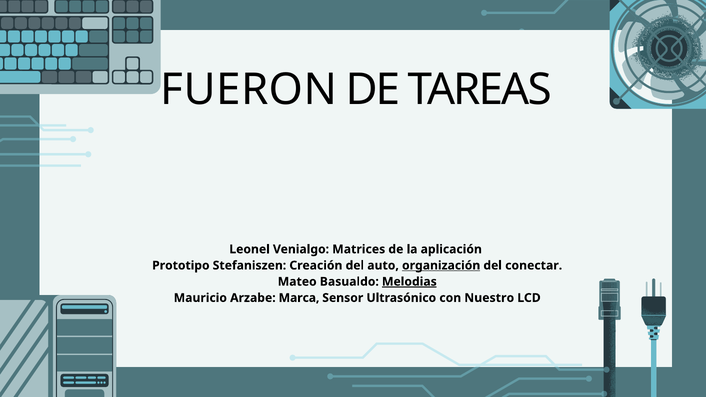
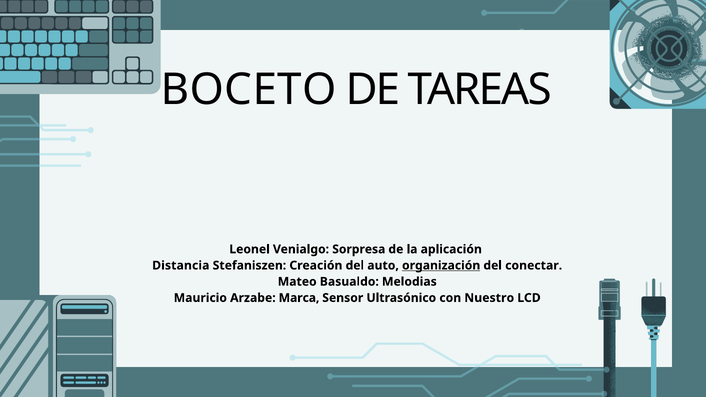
FUERON: FUERON -> BOCETO (249, 90)
Matrices: Matrices -> Sorpresa (359, 249)
Prototipo: Prototipo -> Distancia (181, 266)
Melodias underline: present -> none (409, 282)
